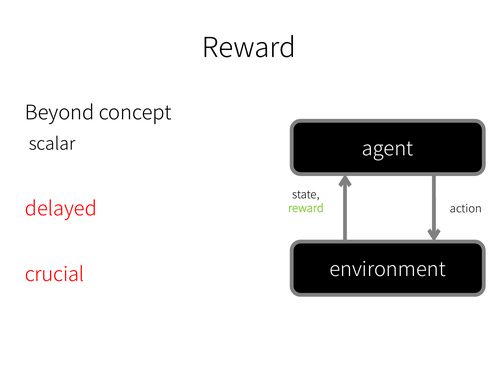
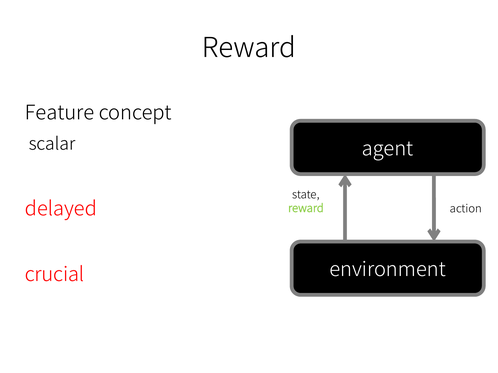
Beyond: Beyond -> Feature (60, 113)
